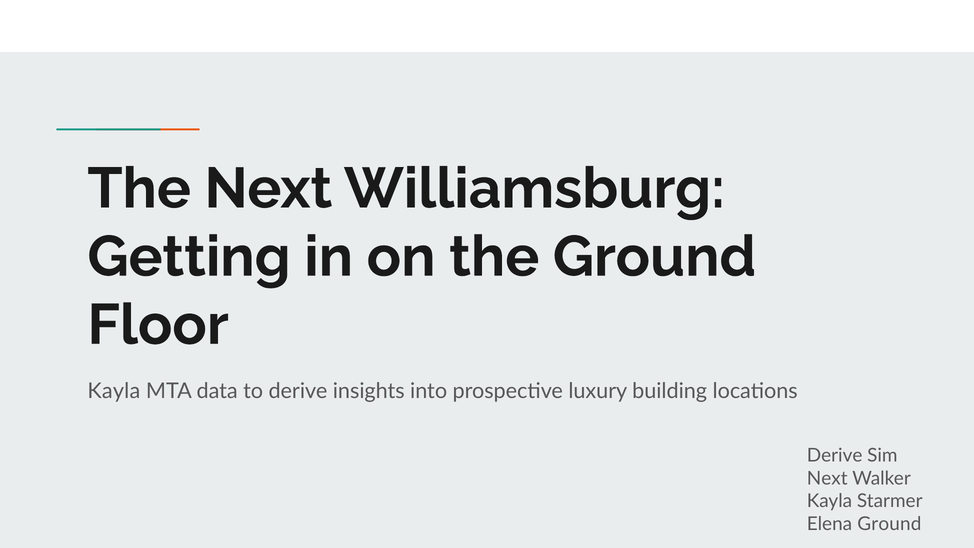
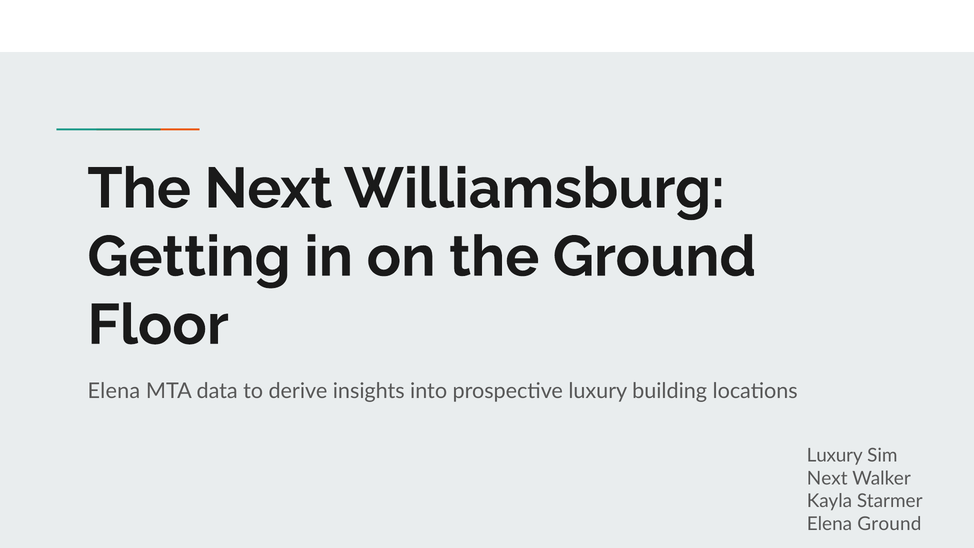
Kayla: Kayla -> Elena (114, 391)
Derive: Derive -> Luxury (835, 456)
